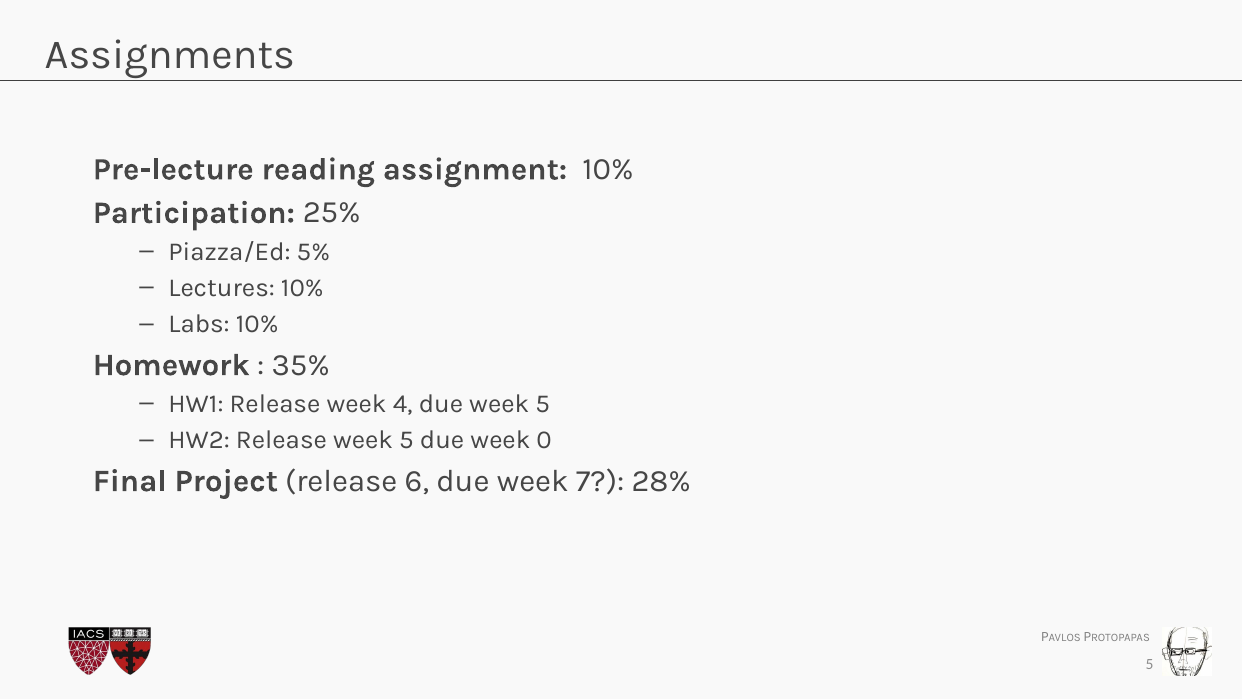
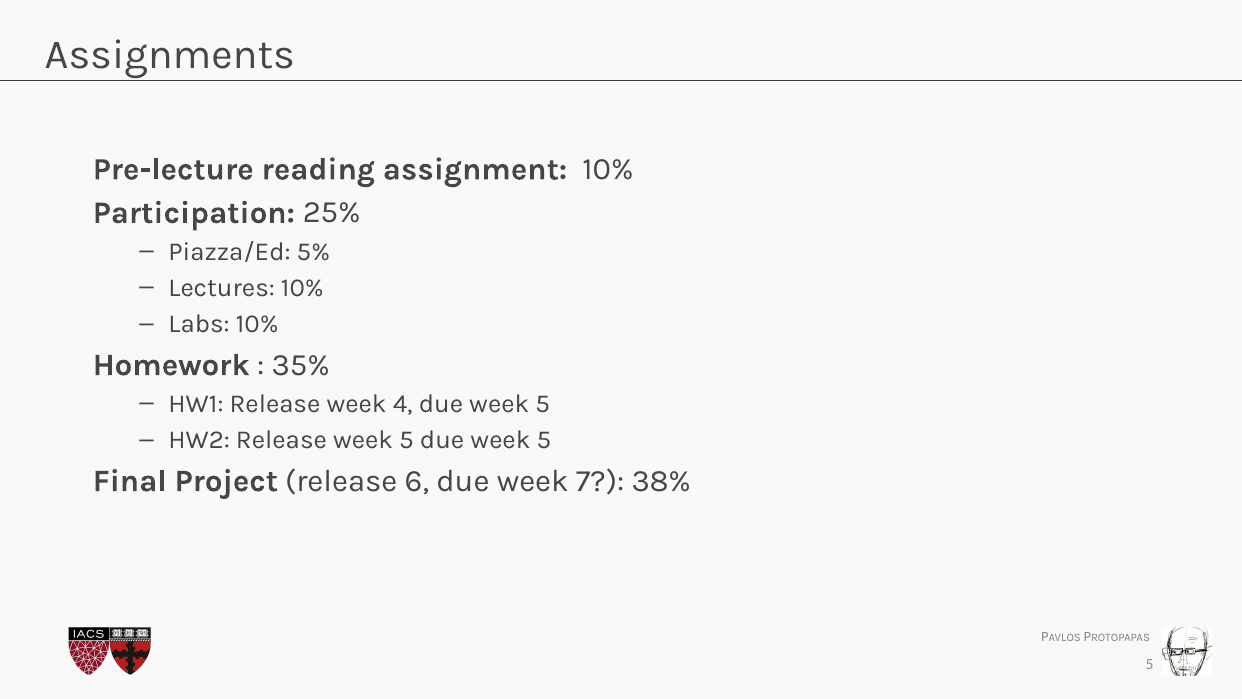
5 due week 0: 0 -> 5 (544, 440)
28%: 28% -> 38% (661, 481)
